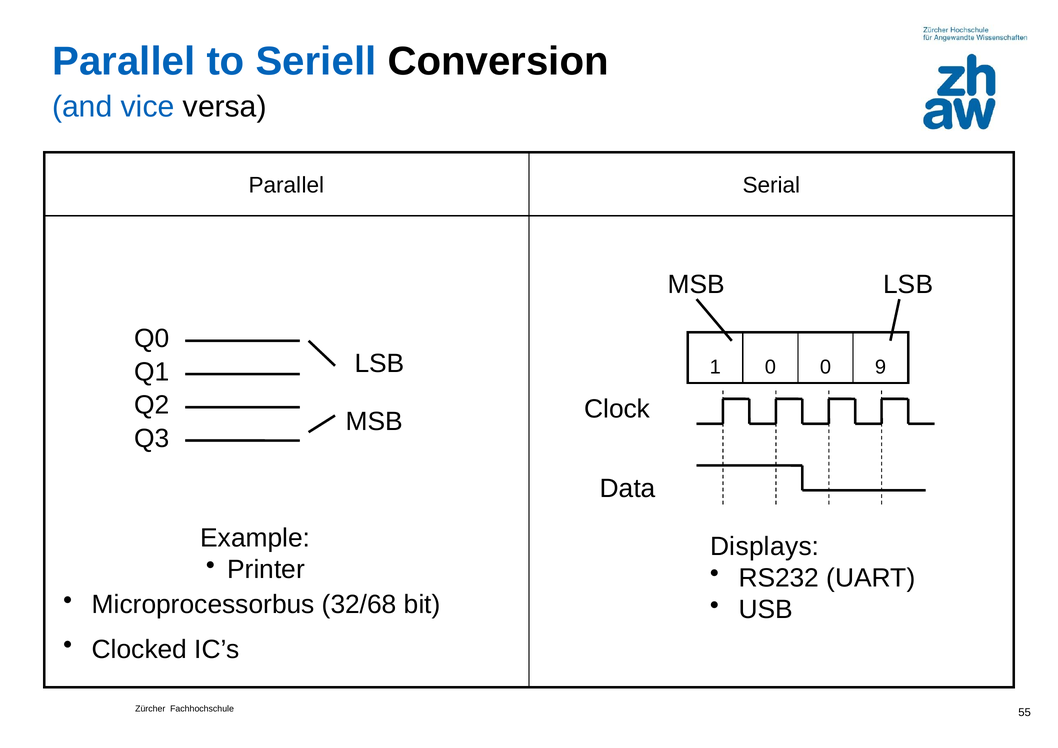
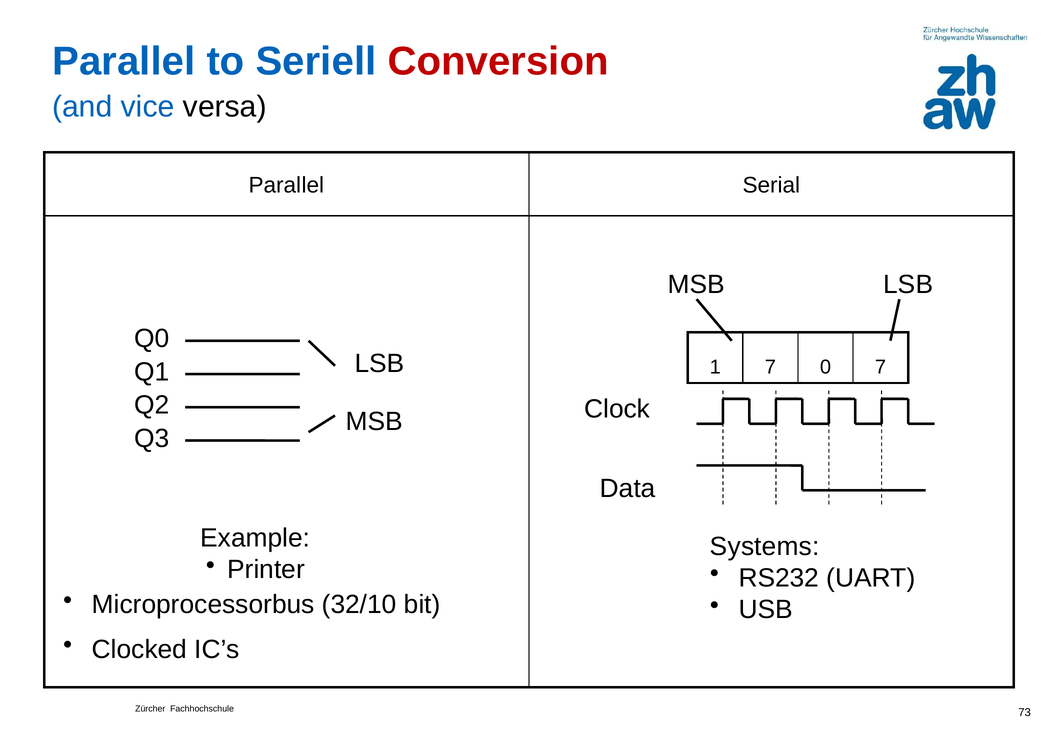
Conversion colour: black -> red (498, 61)
1 0: 0 -> 7 (770, 367)
0 9: 9 -> 7 (881, 367)
Displays: Displays -> Systems (765, 547)
32/68: 32/68 -> 32/10 (359, 605)
55: 55 -> 73 (1025, 713)
